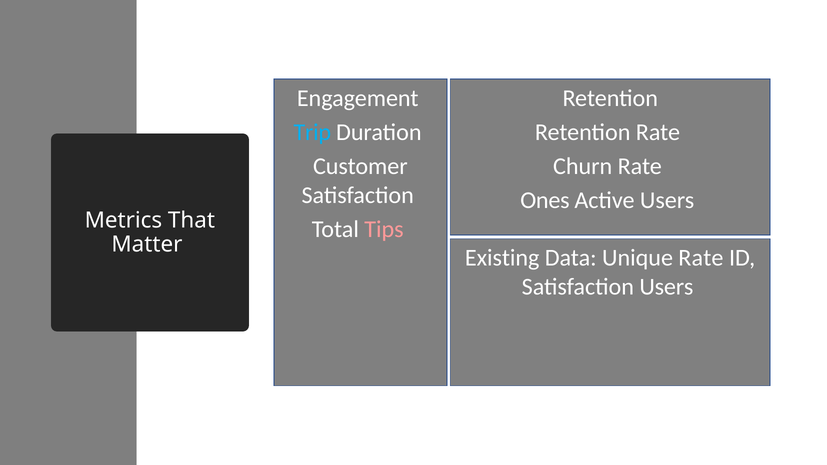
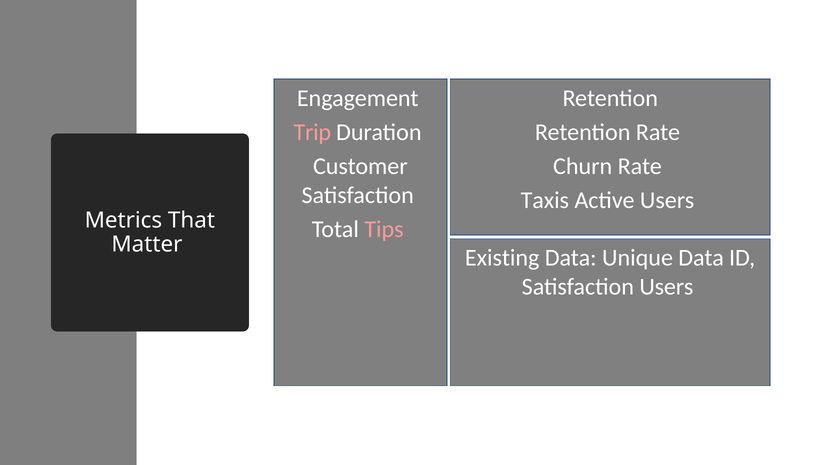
Trip colour: light blue -> pink (312, 132)
Ones: Ones -> Taxis (545, 200)
Unique Rate: Rate -> Data (701, 258)
